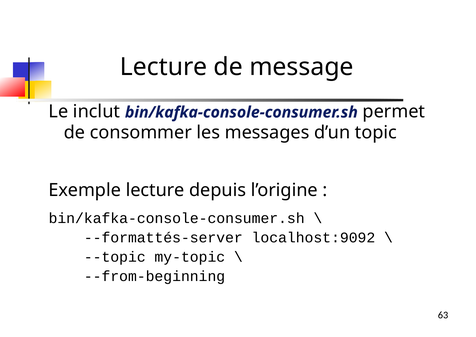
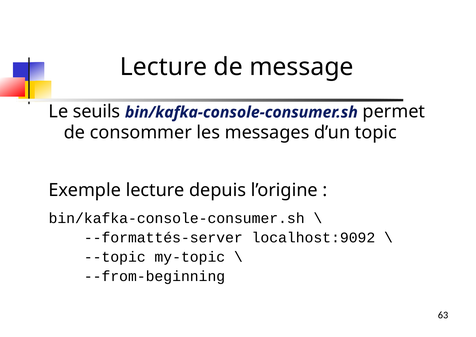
inclut: inclut -> seuils (97, 111)
